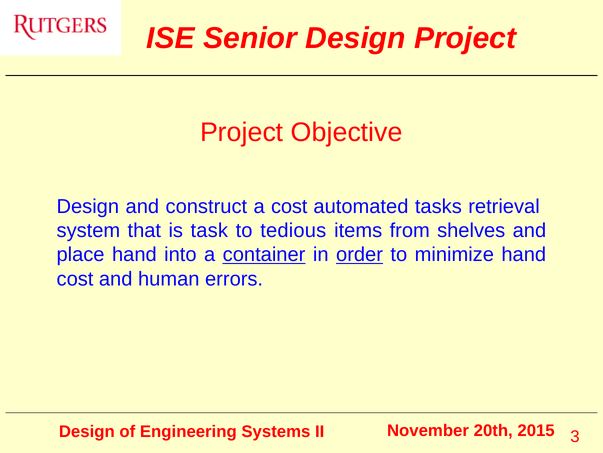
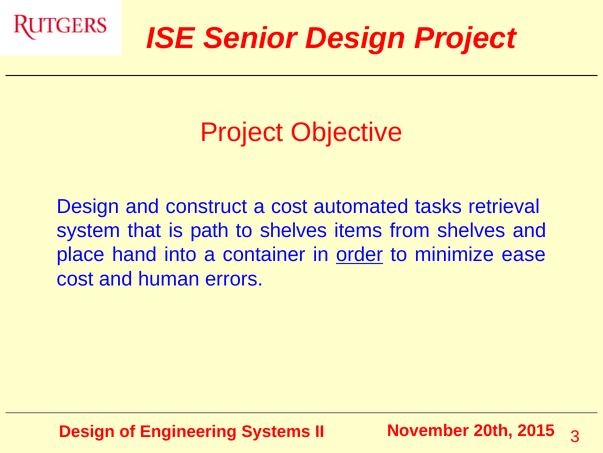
task: task -> path (210, 230)
to tedious: tedious -> shelves (293, 230)
container underline: present -> none (264, 254)
minimize hand: hand -> ease (524, 254)
